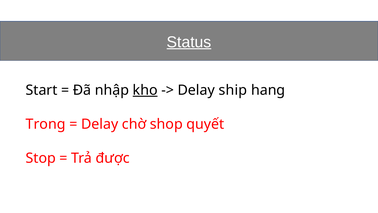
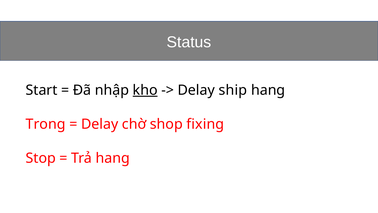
Status underline: present -> none (189, 42)
quyết: quyết -> fixing (205, 124)
Trả được: được -> hang (113, 158)
